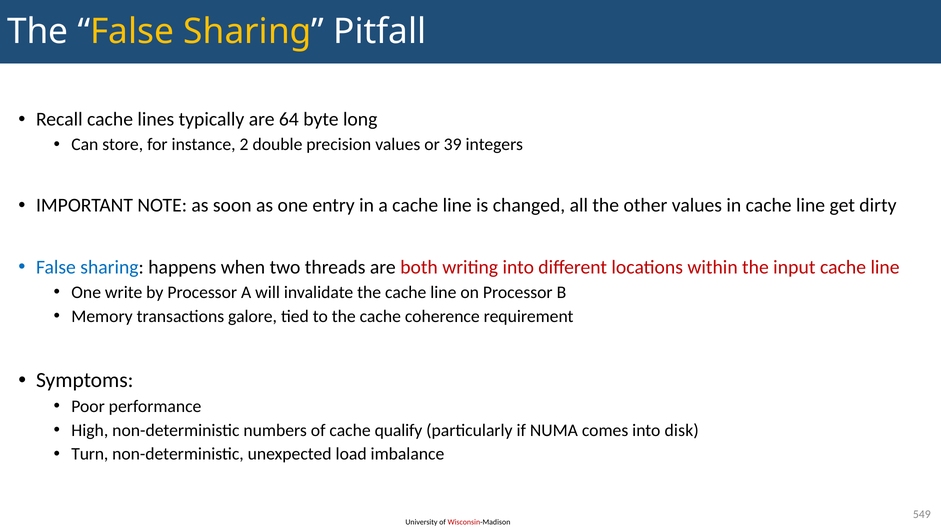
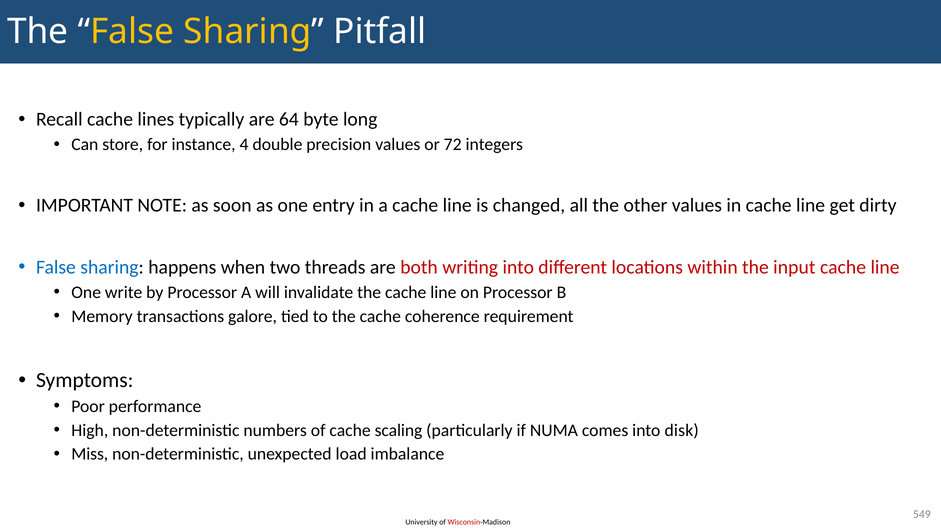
2: 2 -> 4 (244, 145)
39: 39 -> 72 (453, 145)
qualify: qualify -> scaling (398, 430)
Turn: Turn -> Miss (90, 454)
